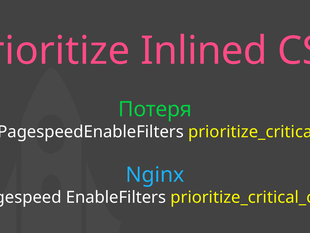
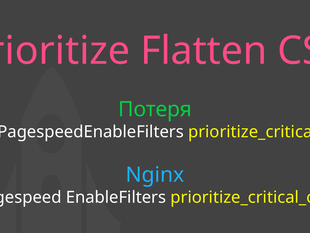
Inlined: Inlined -> Flatten (204, 51)
